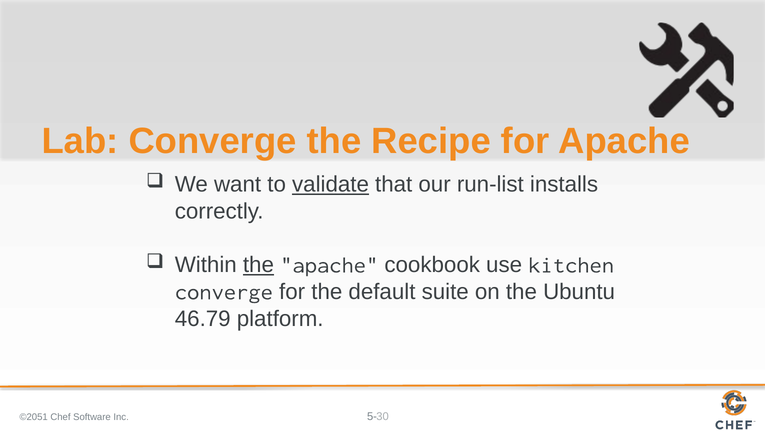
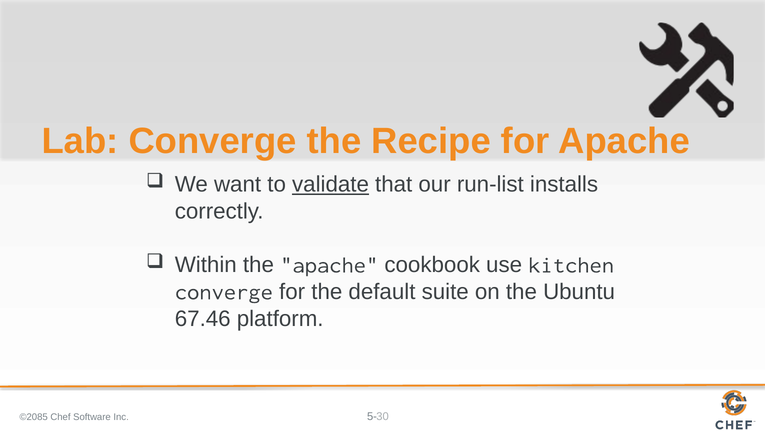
the underline: present -> none (258, 265)
46.79: 46.79 -> 67.46 (203, 318)
©2051: ©2051 -> ©2085 (34, 416)
